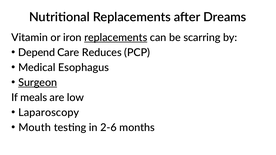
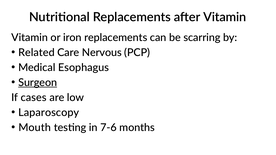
after Dreams: Dreams -> Vitamin (225, 17)
replacements underline: present -> none (116, 38)
Depend: Depend -> Related (36, 53)
Reduces: Reduces -> Nervous (102, 53)
meals: meals -> cases (34, 98)
2-6: 2-6 -> 7-6 (108, 128)
